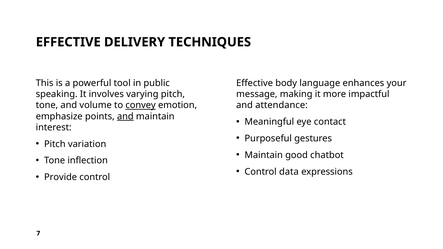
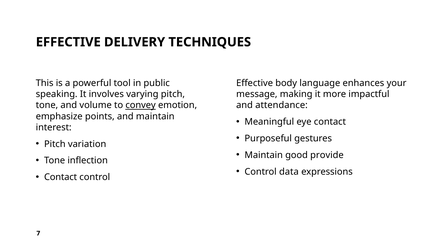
and underline: present -> none (125, 116)
chatbot: chatbot -> provide (327, 155)
Provide: Provide -> Contact (61, 177)
